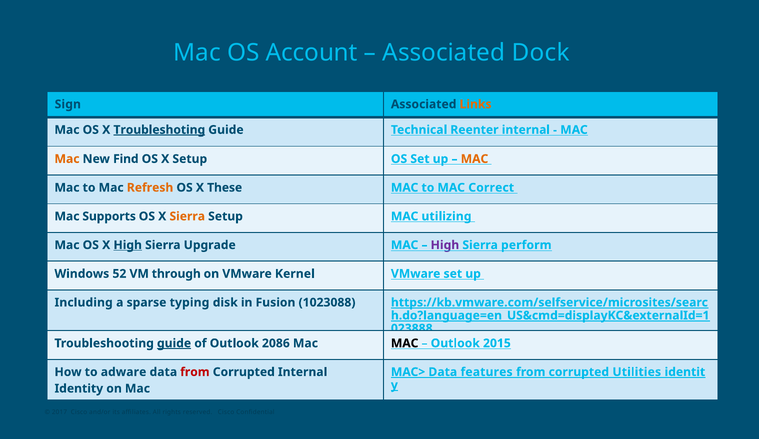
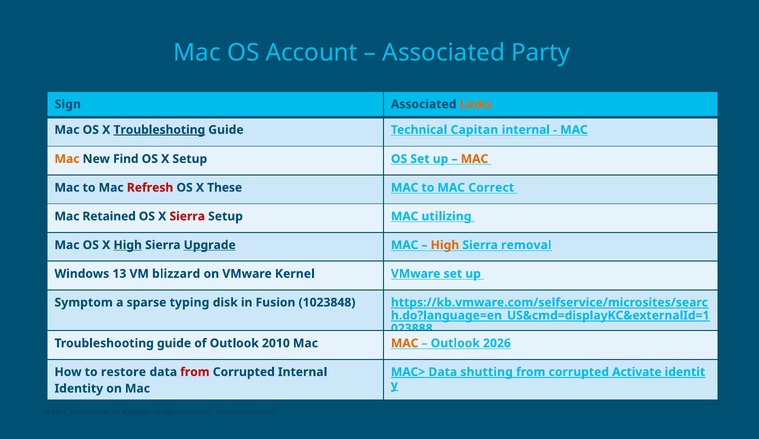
Dock: Dock -> Party (541, 53)
Reenter: Reenter -> Capitan (474, 130)
Refresh colour: orange -> red (150, 188)
Supports: Supports -> Retained (109, 217)
Sierra colour: orange -> red (187, 217)
Upgrade underline: none -> present (210, 245)
High colour: purple -> orange (445, 245)
perform: perform -> removal (526, 245)
52: 52 -> 13 (119, 274)
through: through -> blizzard (176, 274)
Including: Including -> Symptom (84, 303)
1023088: 1023088 -> 1023848 (327, 303)
guide underline: present -> none (174, 344)
2086: 2086 -> 2010 (276, 344)
MAC colour: black -> orange (405, 344)
2015: 2015 -> 2026 (497, 344)
adware: adware -> restore (123, 372)
features: features -> shutting (487, 372)
Utilities: Utilities -> Activate (637, 372)
